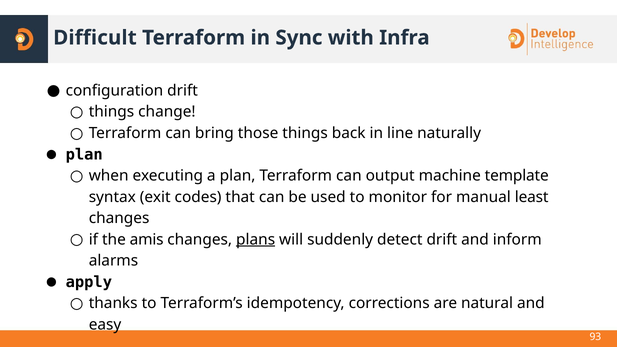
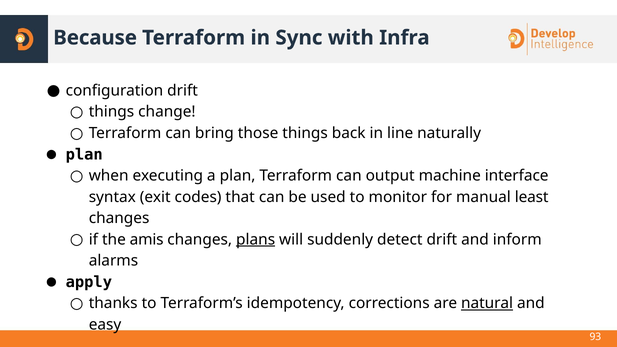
Difficult: Difficult -> Because (95, 38)
template: template -> interface (517, 176)
natural underline: none -> present (487, 303)
